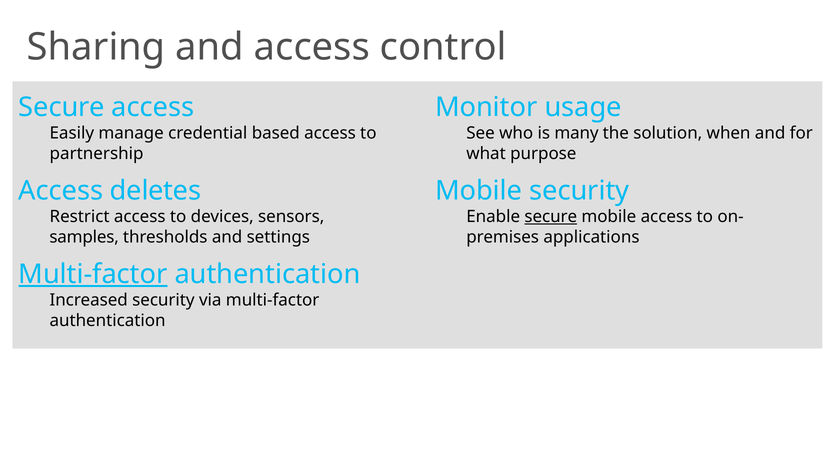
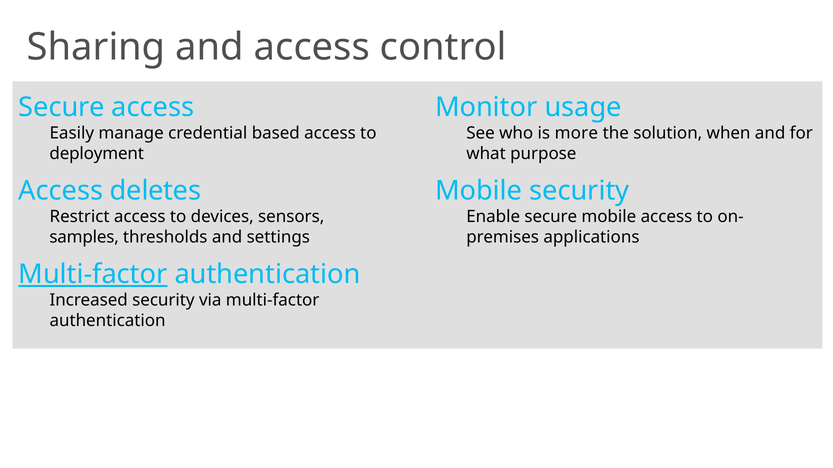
many: many -> more (576, 133)
partnership: partnership -> deployment (97, 154)
secure underline: present -> none (551, 217)
